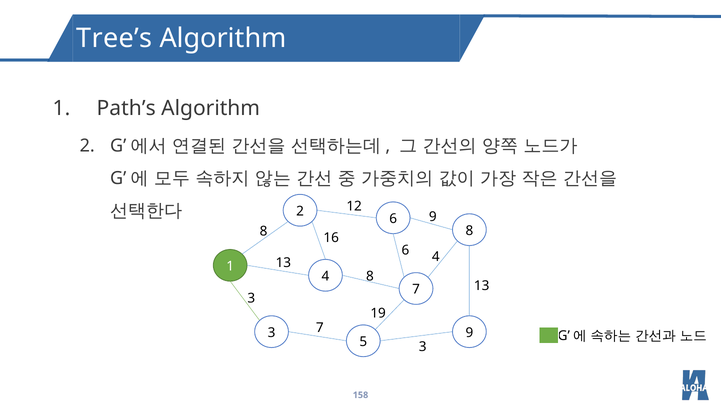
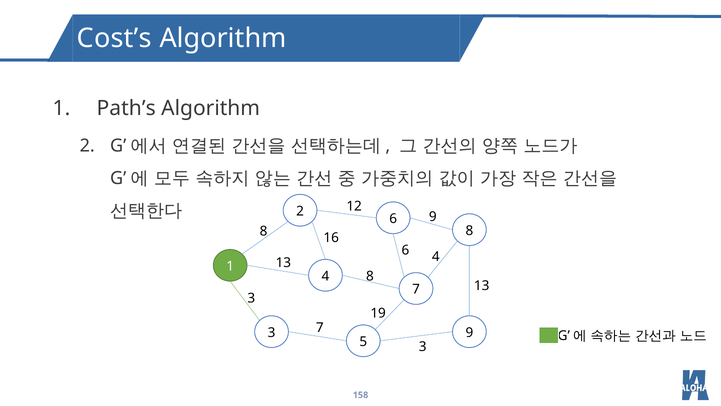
Tree’s: Tree’s -> Cost’s (114, 38)
